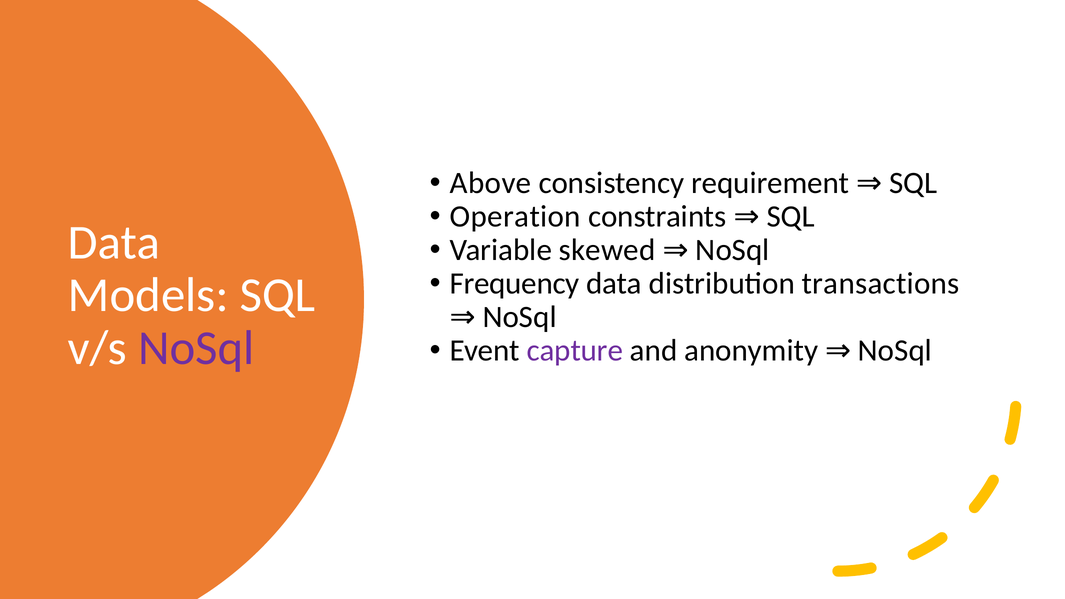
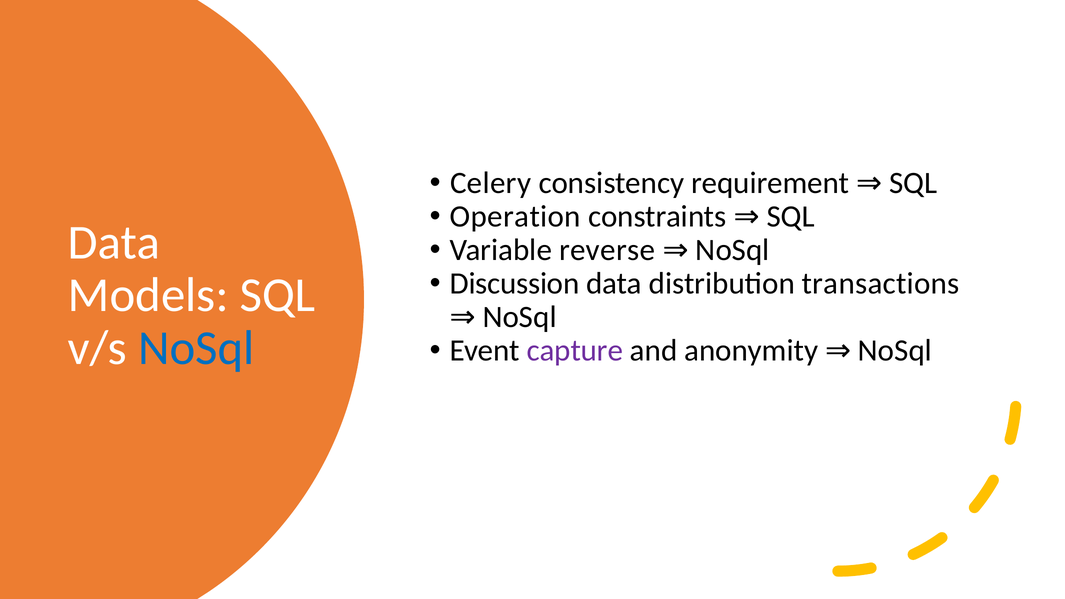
Above: Above -> Celery (491, 183)
skewed: skewed -> reverse (607, 250)
Frequency: Frequency -> Discussion (515, 284)
NoSql colour: purple -> blue (196, 348)
